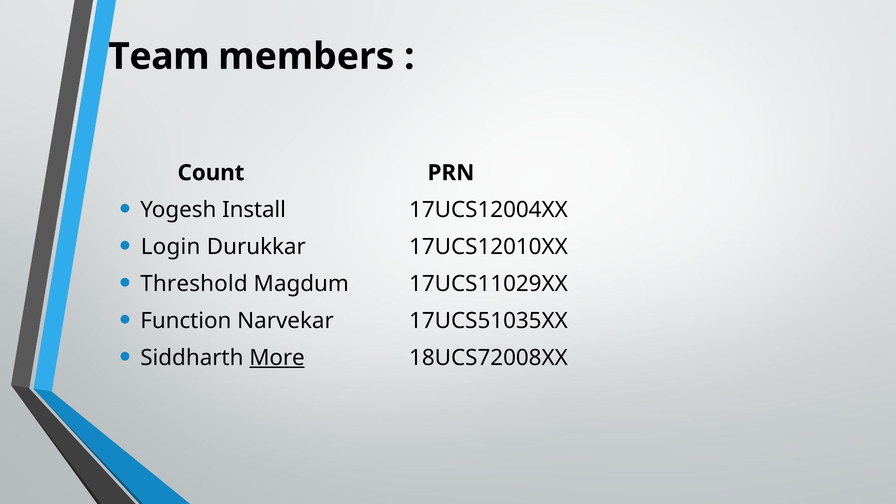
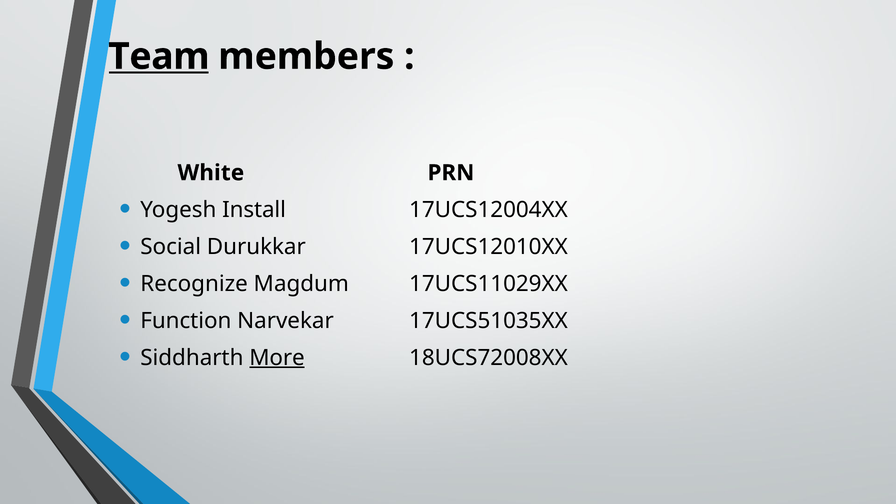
Team underline: none -> present (159, 56)
Count: Count -> White (211, 173)
Login: Login -> Social (171, 247)
Threshold: Threshold -> Recognize (194, 284)
